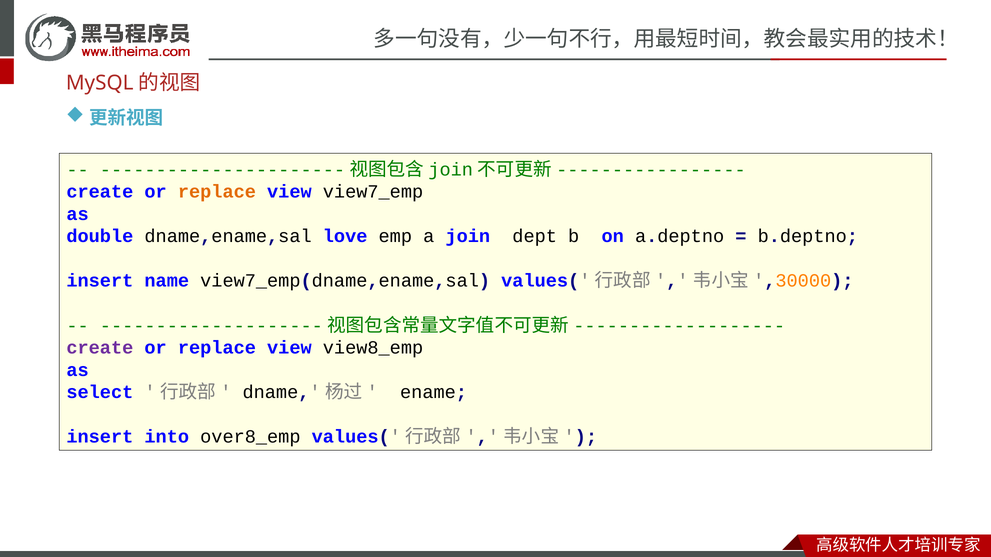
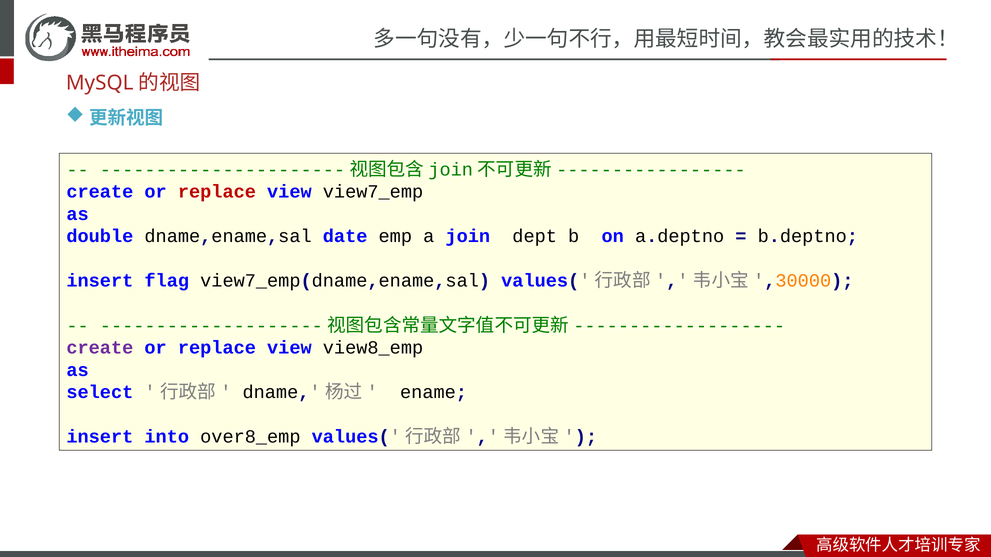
replace colour: orange -> red (217, 192)
love: love -> date (345, 236)
name: name -> flag (167, 281)
